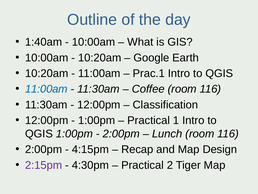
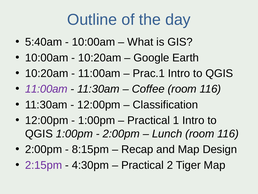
1:40am: 1:40am -> 5:40am (44, 42)
11:00am colour: blue -> purple (46, 89)
4:15pm: 4:15pm -> 8:15pm (90, 149)
